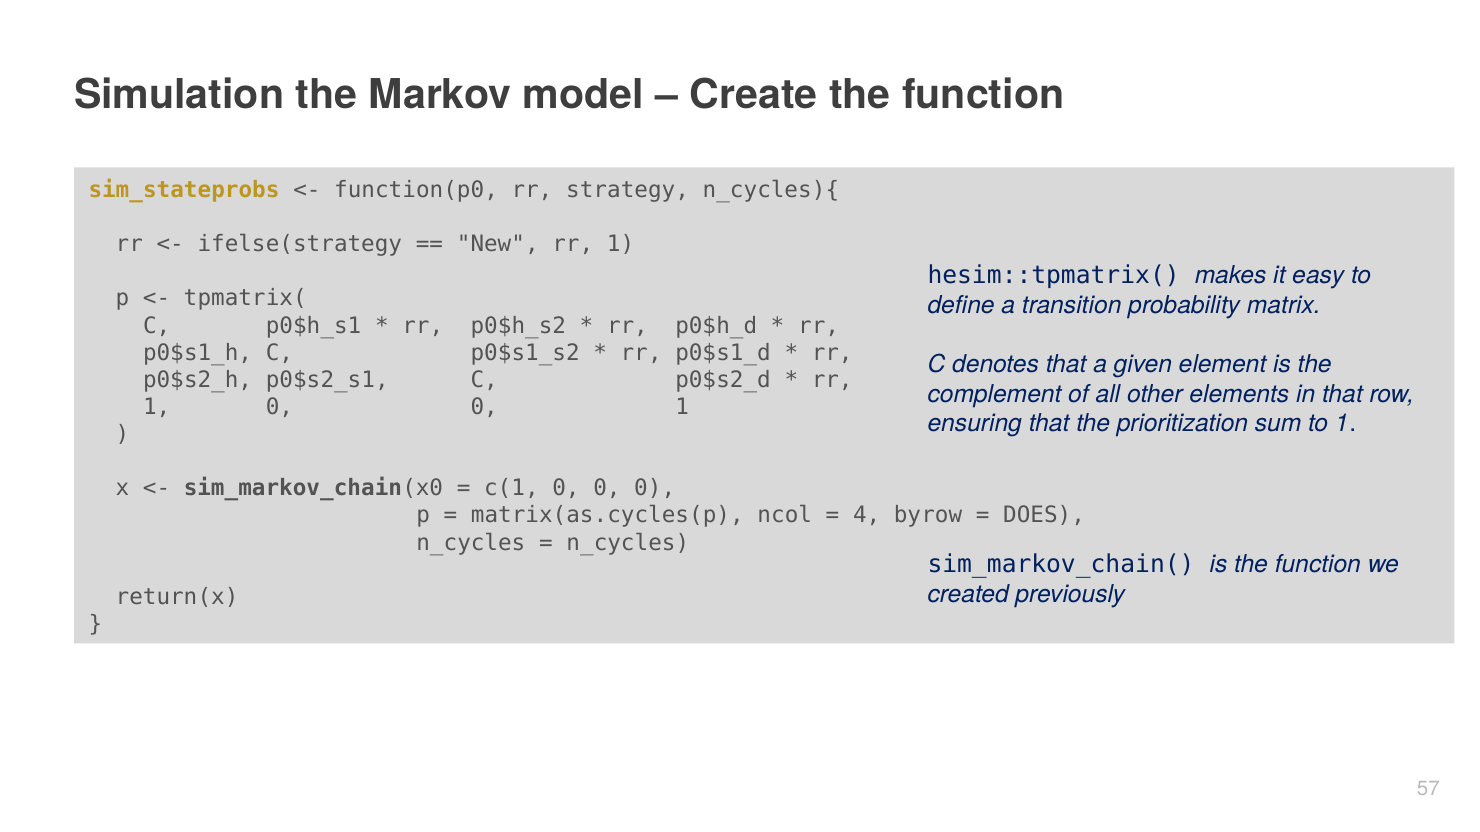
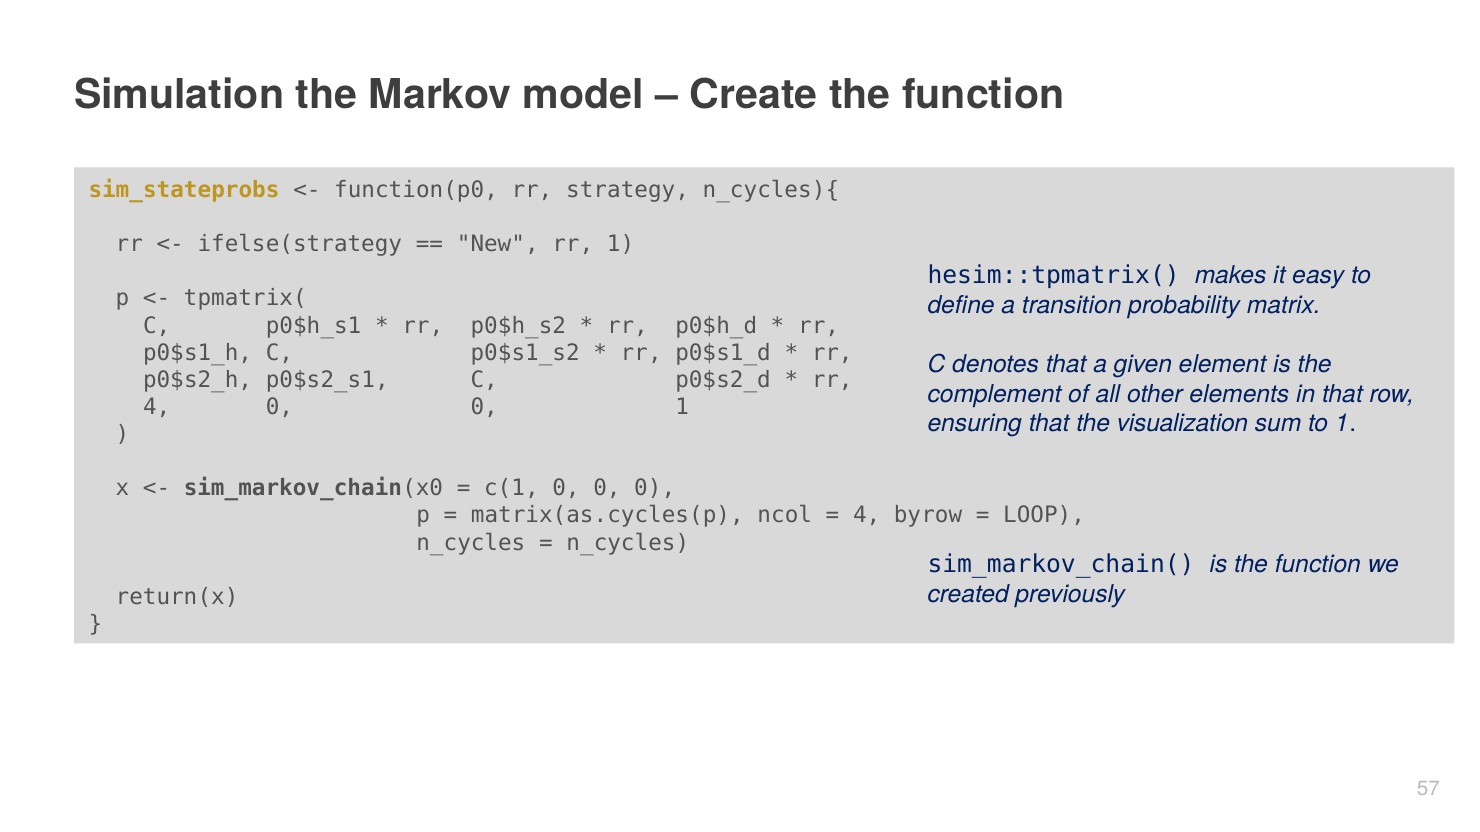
1: 1 -> 4 (157, 407)
prioritization: prioritization -> visualization (1183, 424)
DOES: DOES -> LOOP (1044, 516)
